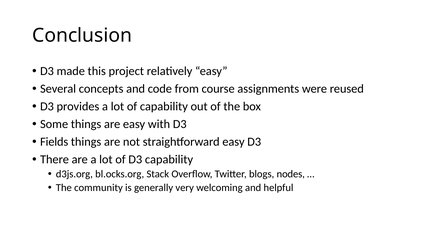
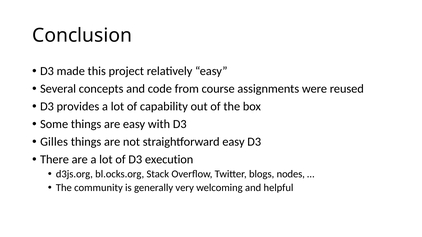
Fields: Fields -> Gilles (54, 142)
D3 capability: capability -> execution (169, 160)
